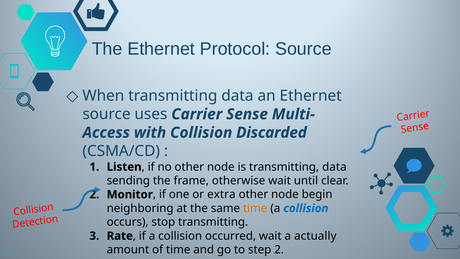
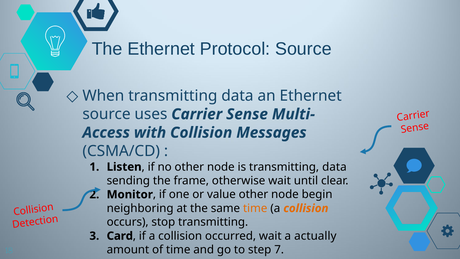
Discarded: Discarded -> Messages (271, 133)
extra: extra -> value (221, 194)
collision colour: blue -> orange (306, 208)
Rate: Rate -> Card (120, 236)
step 2: 2 -> 7 (279, 250)
